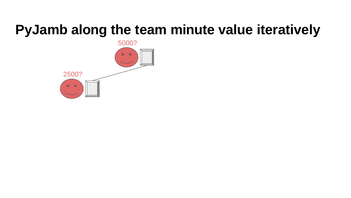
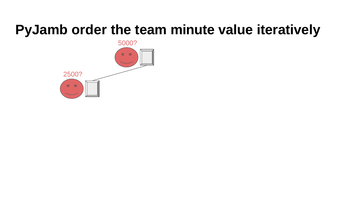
along: along -> order (89, 30)
